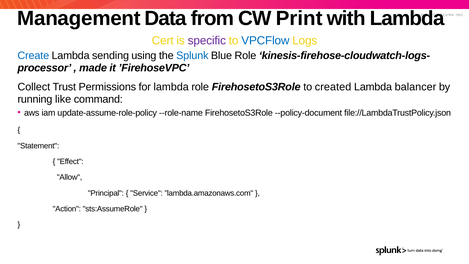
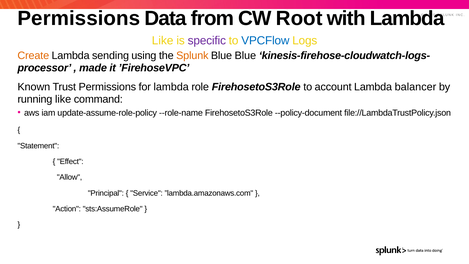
Management: Management -> Permissions (79, 18)
Print: Print -> Root (299, 18)
Cert: Cert -> Like (163, 41)
Create colour: blue -> orange (33, 56)
Splunk colour: blue -> orange (192, 56)
Blue Role: Role -> Blue (245, 56)
Collect: Collect -> Known (34, 87)
created: created -> account (333, 87)
